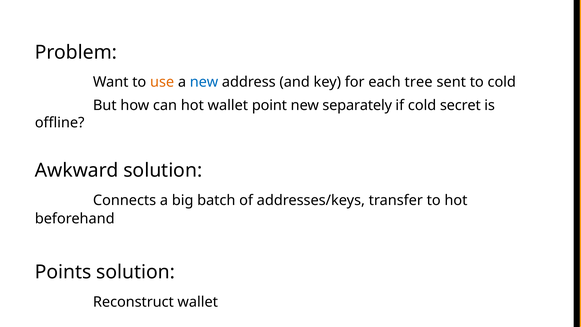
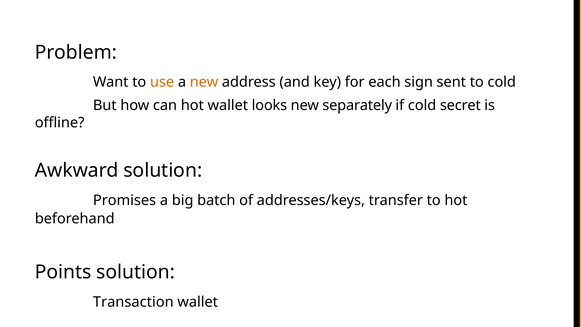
new colour: blue -> orange (204, 82)
tree: tree -> sign (419, 82)
point: point -> looks (269, 105)
Connects: Connects -> Promises (125, 200)
Reconstruct: Reconstruct -> Transaction (133, 302)
